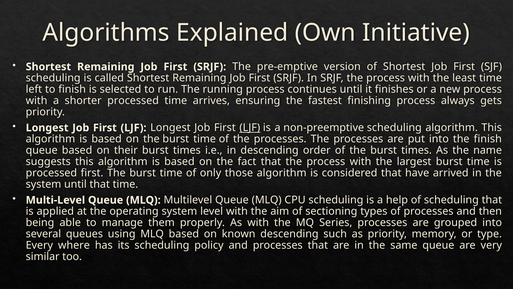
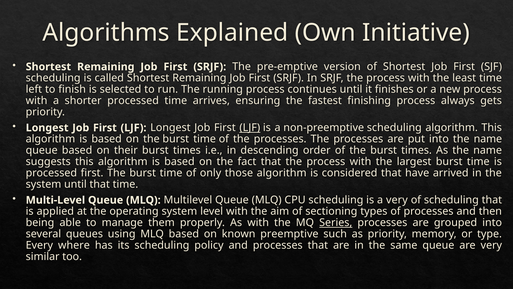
into the finish: finish -> name (488, 139)
a help: help -> very (397, 200)
Series underline: none -> present (336, 222)
known descending: descending -> preemptive (289, 234)
